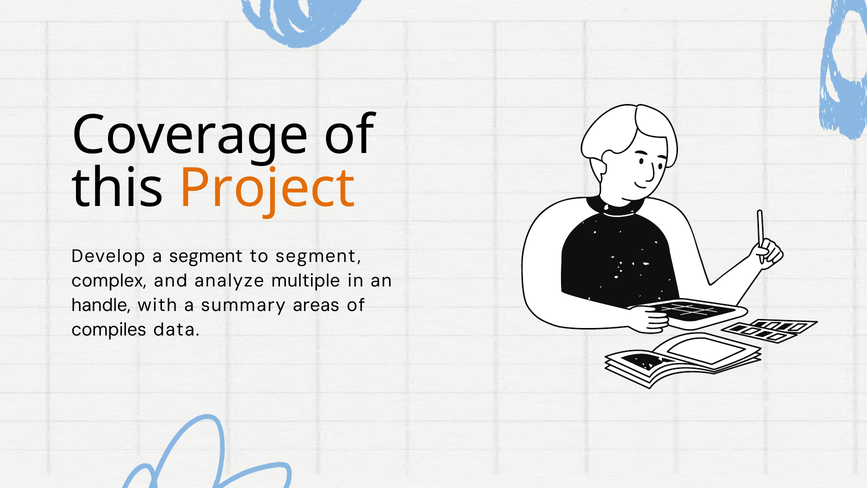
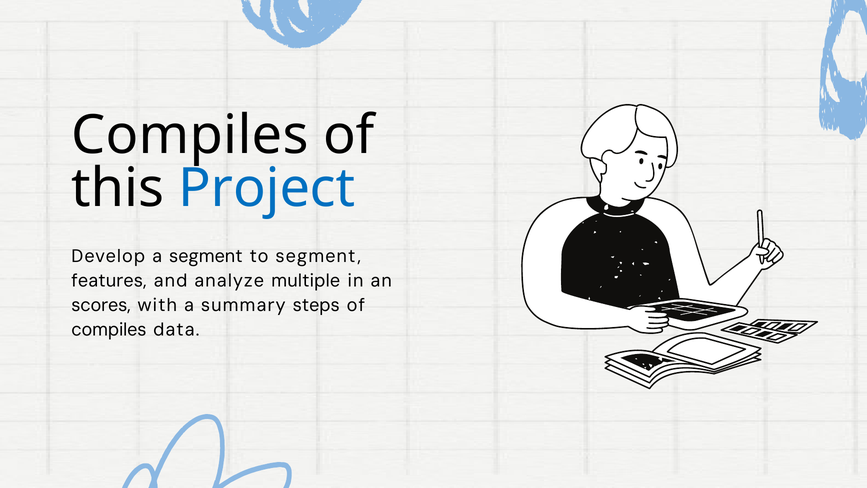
Coverage: Coverage -> Compiles (190, 135)
Project colour: orange -> blue (267, 188)
complex: complex -> features (109, 281)
handle: handle -> scores (101, 305)
areas: areas -> steps (316, 305)
